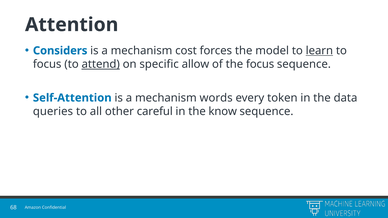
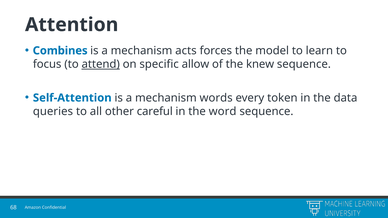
Considers: Considers -> Combines (60, 51)
cost: cost -> acts (186, 51)
learn underline: present -> none (319, 51)
the focus: focus -> knew (260, 64)
know: know -> word (223, 112)
